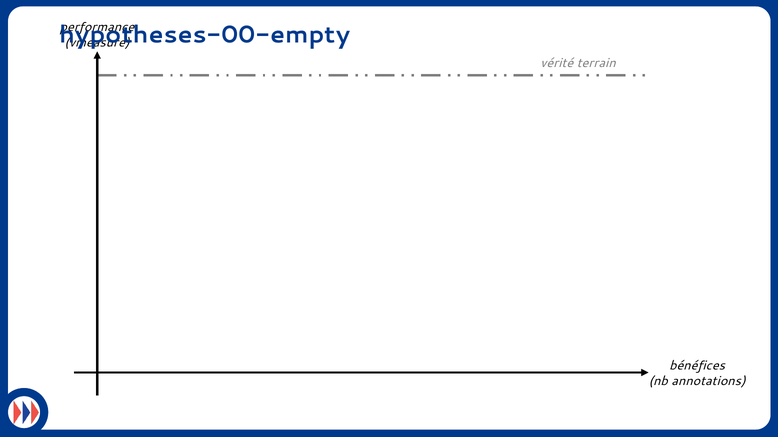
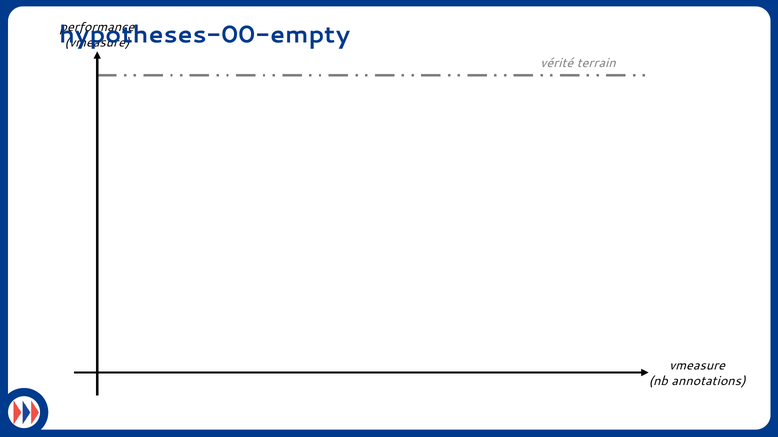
bénéfices: bénéfices -> vmeasure (697, 366)
